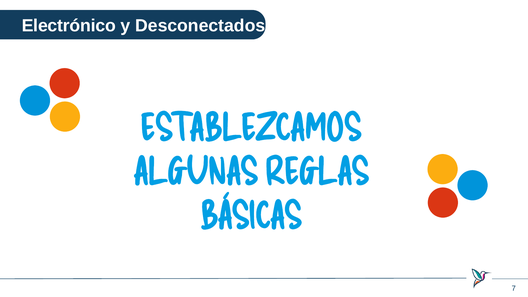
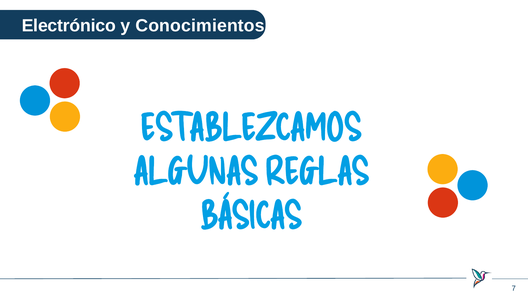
Desconectados: Desconectados -> Conocimientos (200, 26)
